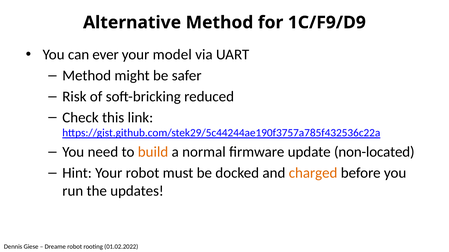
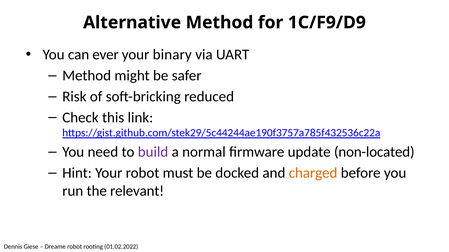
model: model -> binary (172, 55)
build colour: orange -> purple (153, 152)
updates: updates -> relevant (137, 191)
